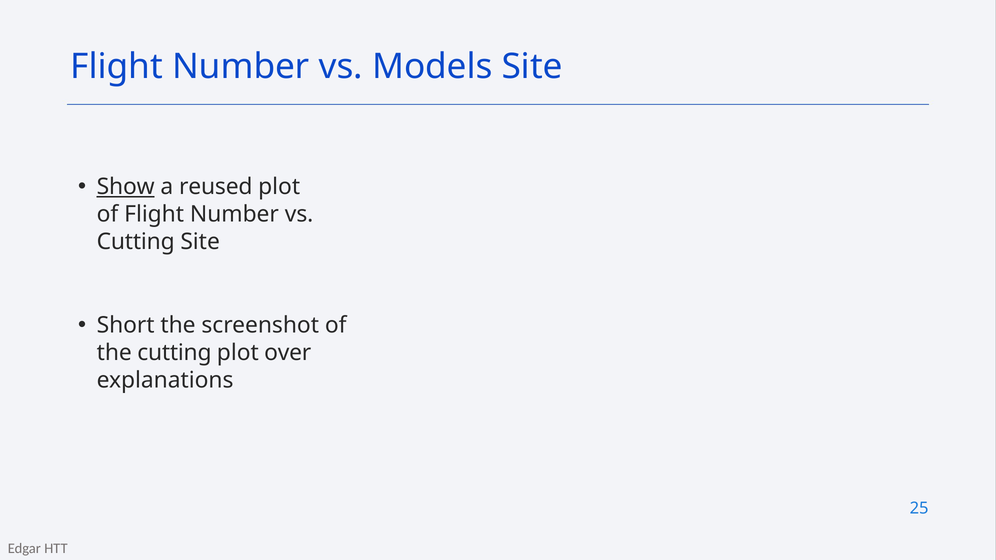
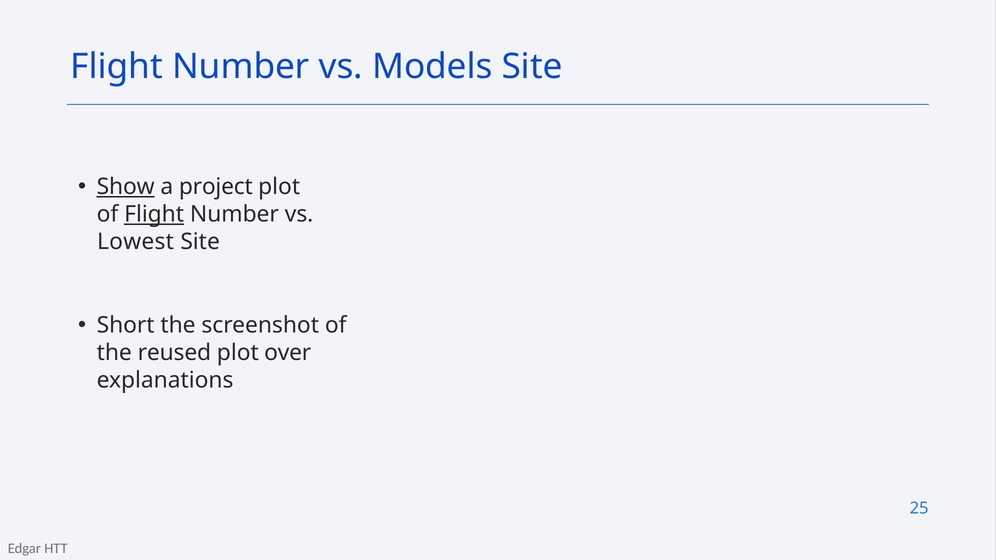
reused: reused -> project (216, 187)
Flight underline: none -> present (154, 214)
Cutting: Cutting -> Lowest (135, 242)
the cutting: cutting -> reused (174, 353)
